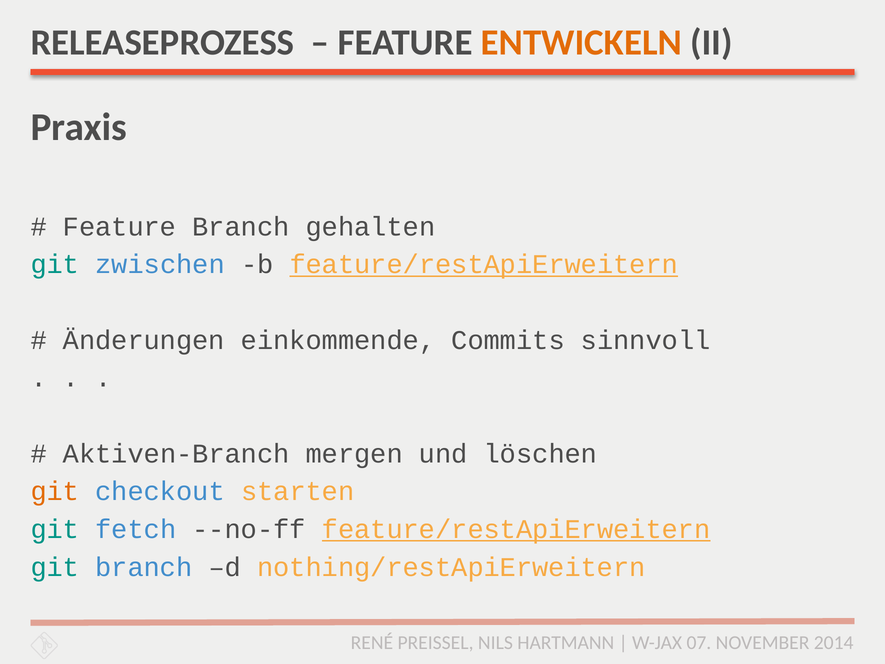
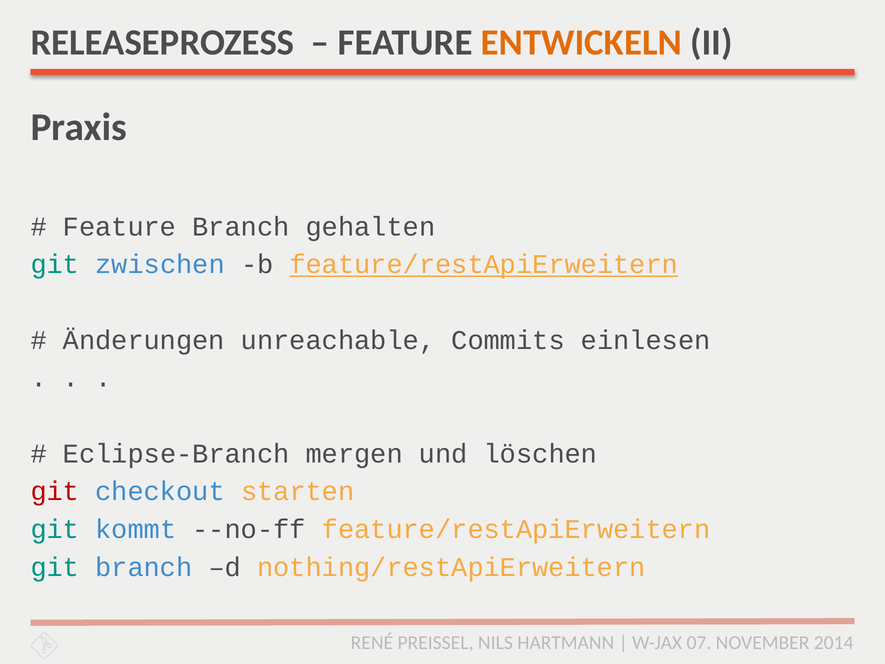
einkommende: einkommende -> unreachable (338, 340)
sinnvoll: sinnvoll -> einlesen (646, 340)
Aktiven-Branch: Aktiven-Branch -> Eclipse-Branch (176, 453)
git colour: orange -> red (55, 491)
fetch: fetch -> kommt (136, 529)
feature/restApiErweitern underline: present -> none (516, 529)
